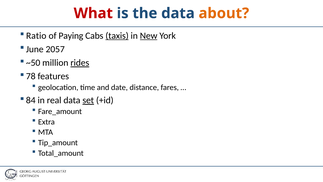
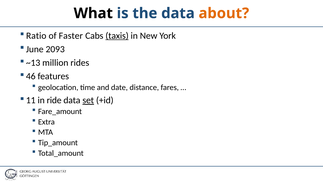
What colour: red -> black (93, 13)
Paying: Paying -> Faster (71, 36)
New underline: present -> none (149, 36)
2057: 2057 -> 2093 (55, 49)
~50: ~50 -> ~13 (33, 63)
rides underline: present -> none (80, 63)
78: 78 -> 46 (31, 76)
84: 84 -> 11 (31, 100)
real: real -> ride (54, 100)
